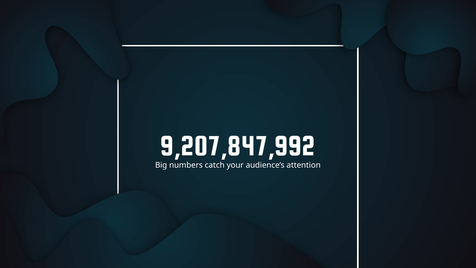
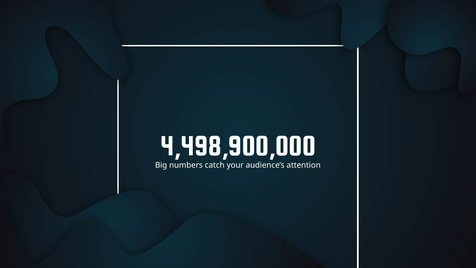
9,207,847,992: 9,207,847,992 -> 4,498,900,000 (238, 146)
